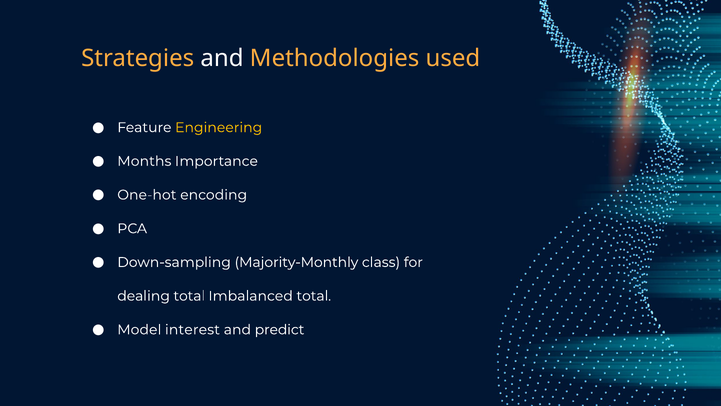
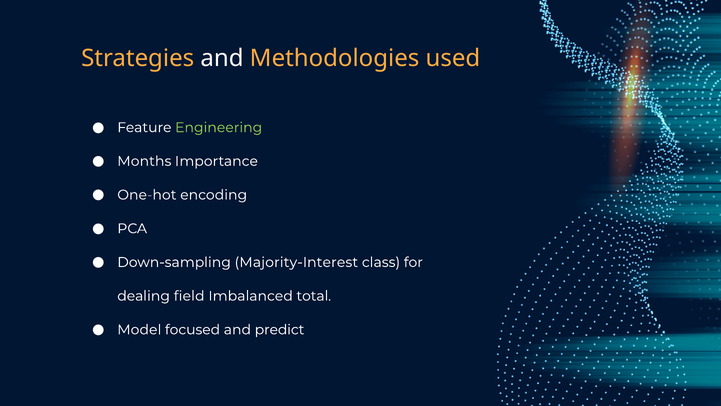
Engineering colour: yellow -> light green (219, 127)
Majority-Monthly: Majority-Monthly -> Majority-Interest (296, 262)
dealing total: total -> field (189, 296)
interest: interest -> focused (193, 329)
